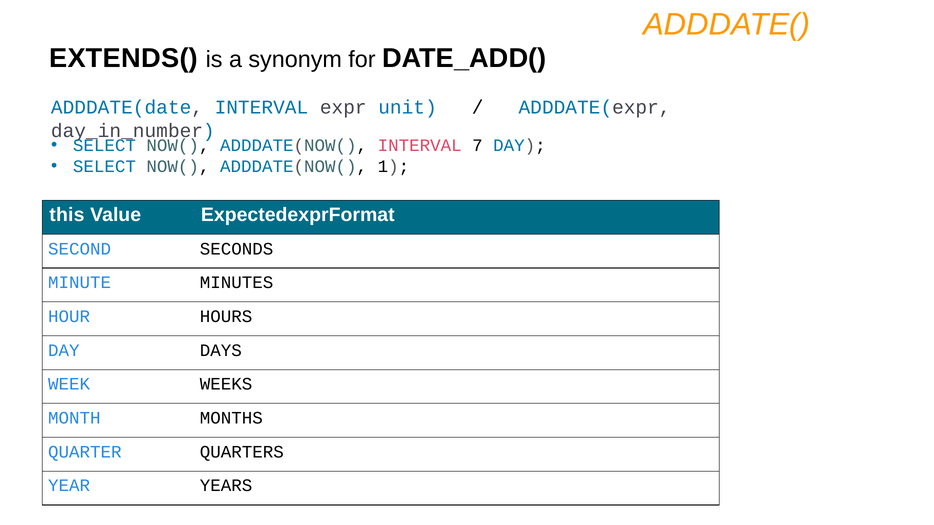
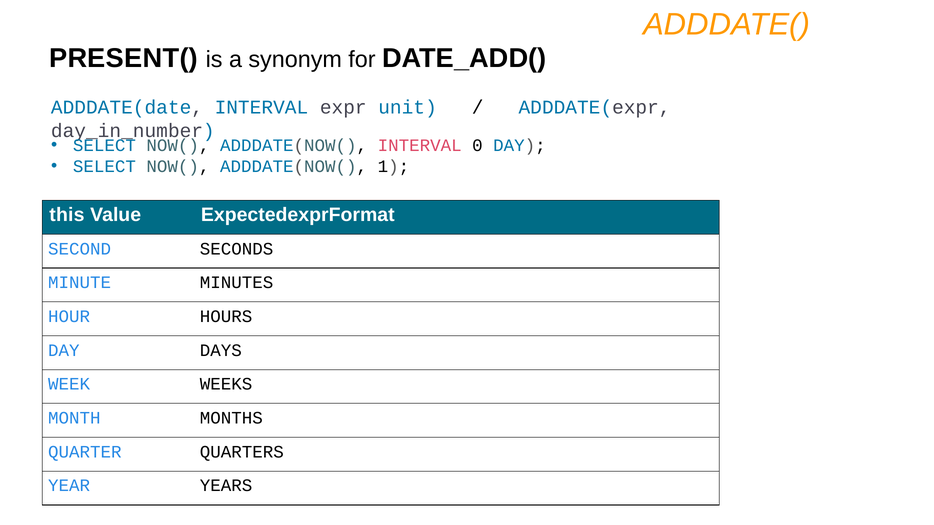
EXTENDS(: EXTENDS( -> PRESENT( (124, 58)
7: 7 -> 0 (477, 145)
